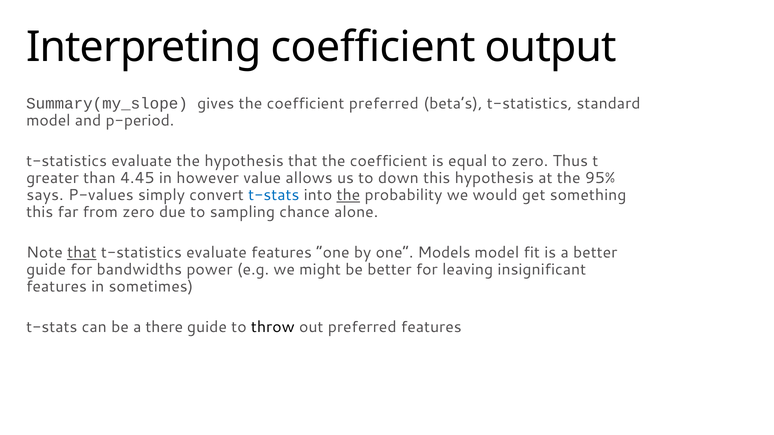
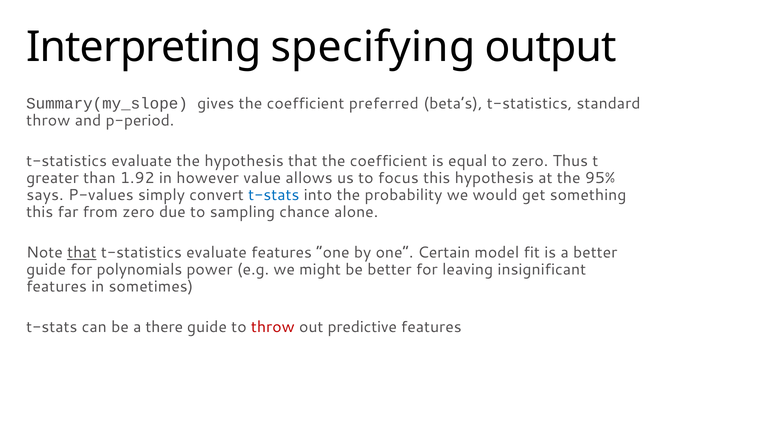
Interpreting coefficient: coefficient -> specifying (373, 47)
model: model -> throw (48, 121)
4.45: 4.45 -> 1.92 (137, 178)
down: down -> focus (398, 178)
the underline: present -> none (348, 195)
Models: Models -> Certain (444, 253)
bandwidths: bandwidths -> polynomials (139, 270)
throw colour: black -> red (273, 327)
out preferred: preferred -> predictive (362, 327)
